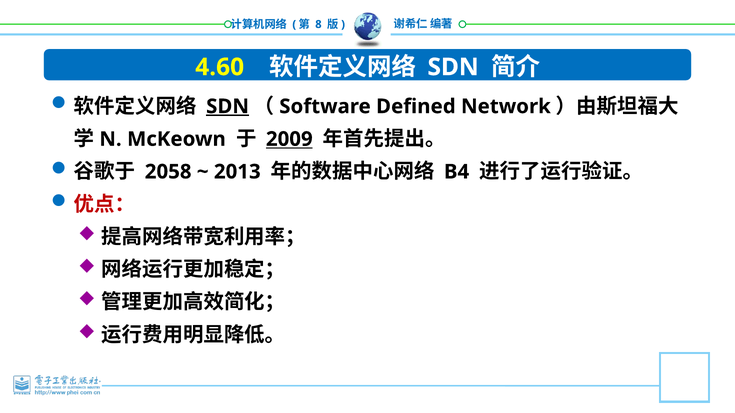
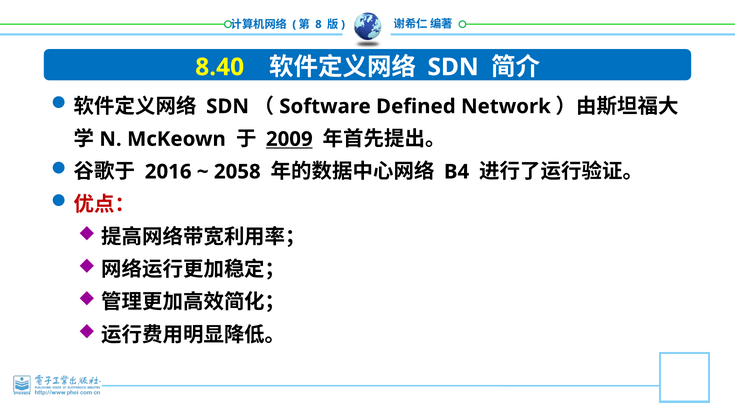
4.60: 4.60 -> 8.40 (220, 67)
SDN underline: present -> none (228, 107)
2058: 2058 -> 2016 (168, 172)
2013: 2013 -> 2058 (237, 172)
